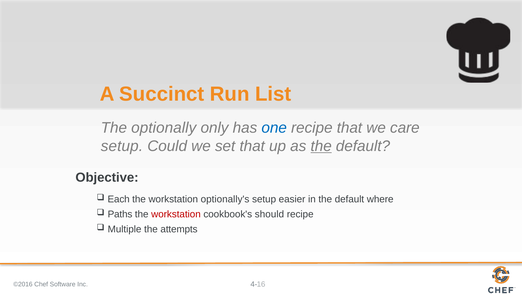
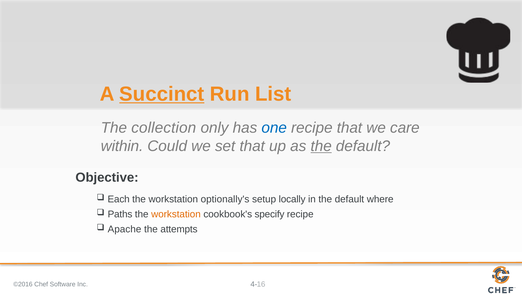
Succinct underline: none -> present (162, 94)
optionally: optionally -> collection (164, 128)
setup: setup -> within (122, 146)
easier: easier -> locally (292, 199)
workstation colour: red -> orange (176, 214)
should: should -> specify (270, 214)
Multiple: Multiple -> Apache (125, 229)
